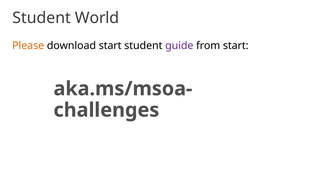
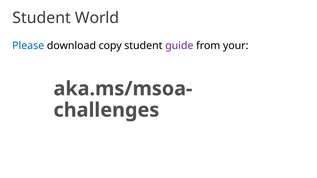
Please colour: orange -> blue (28, 46)
download start: start -> copy (110, 46)
from start: start -> your (236, 46)
